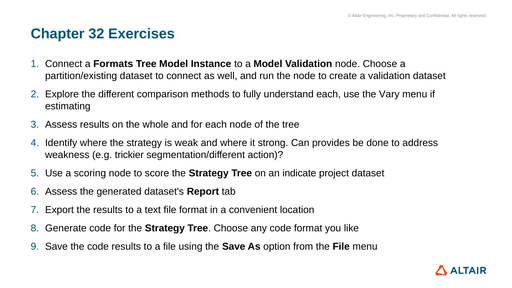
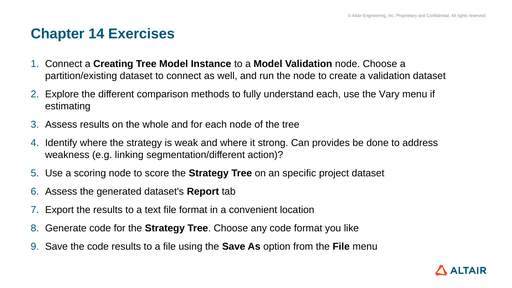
32: 32 -> 14 (96, 34)
Formats: Formats -> Creating (113, 64)
trickier: trickier -> linking (129, 155)
indicate: indicate -> specific (299, 173)
